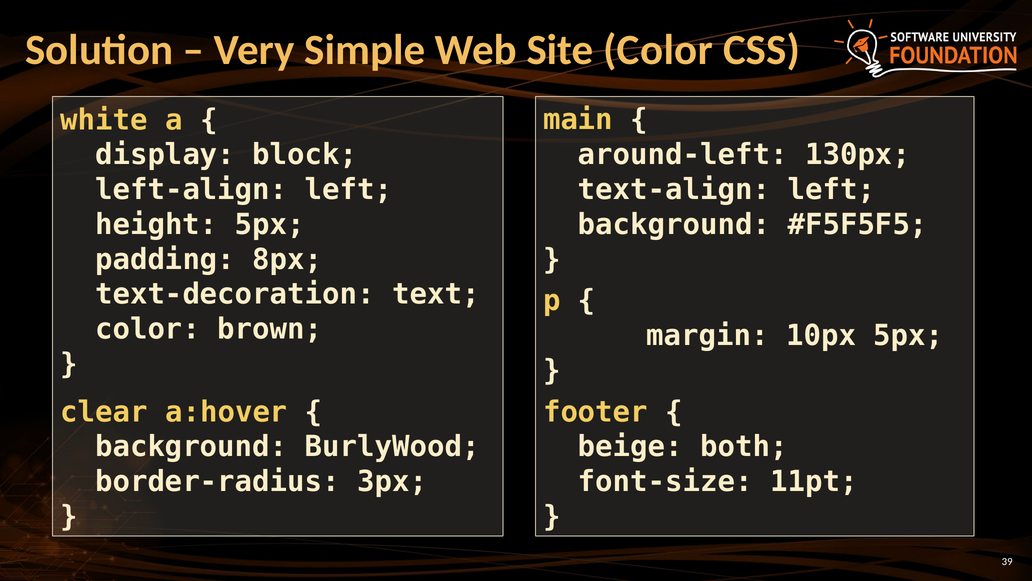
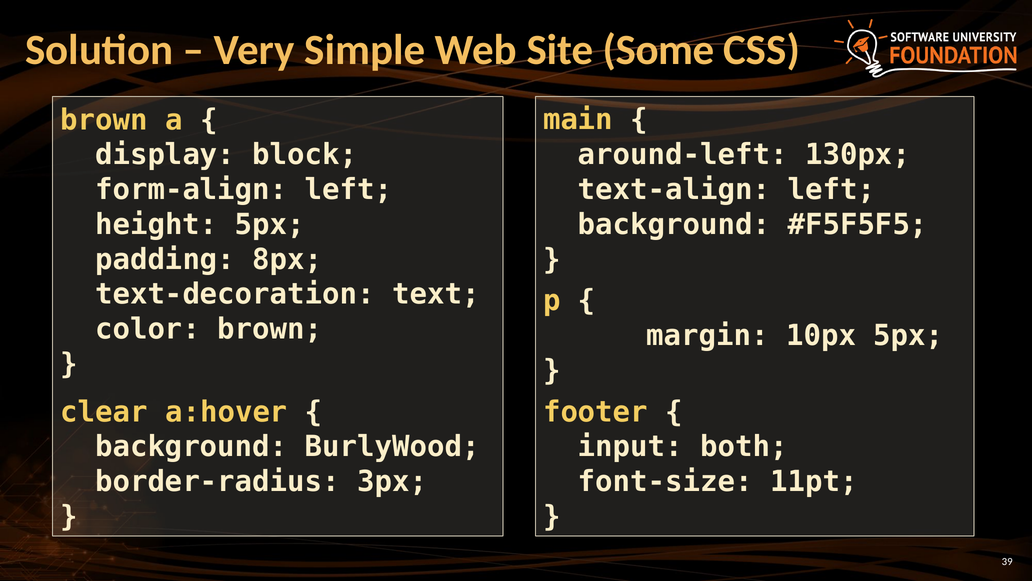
Site Color: Color -> Some (659, 50)
white: white -> brown (104, 120)
left-align: left-align -> form-align (191, 190)
beige: beige -> input (630, 447)
